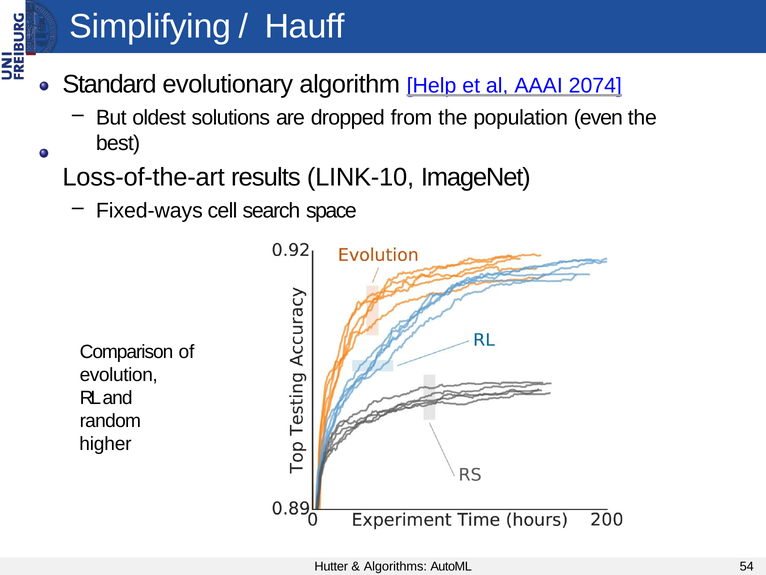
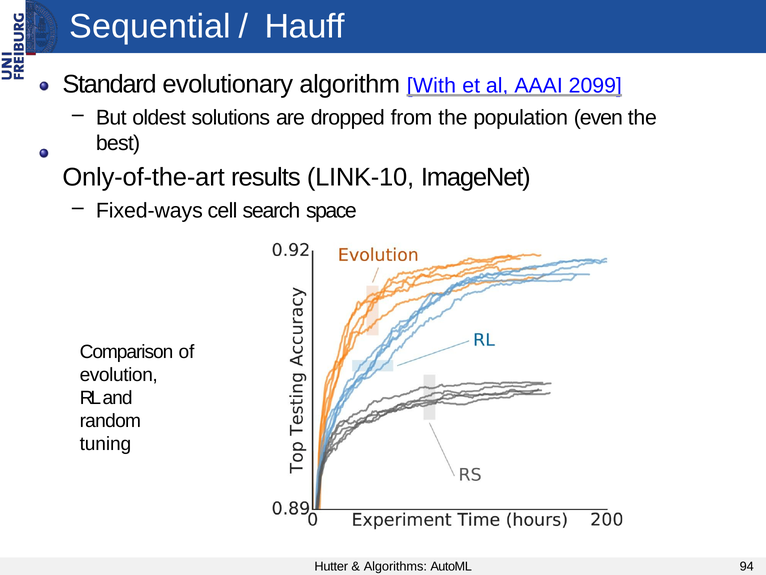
Simplifying: Simplifying -> Sequential (150, 26)
Help: Help -> With (431, 86)
2074: 2074 -> 2099 (595, 86)
Loss-of-the-art: Loss-of-the-art -> Only-of-the-art (144, 177)
higher: higher -> tuning (105, 444)
54: 54 -> 94 (747, 566)
